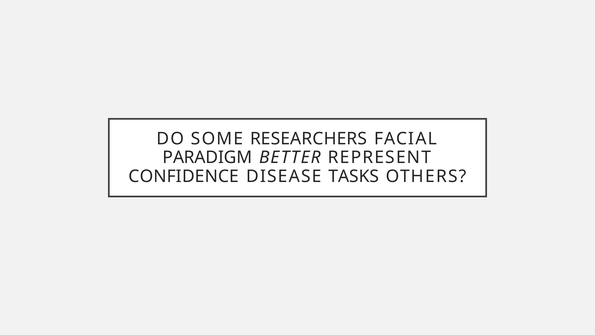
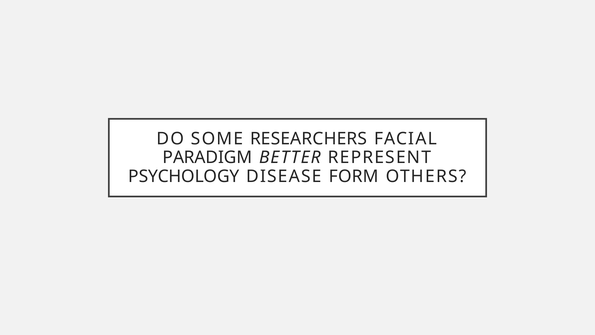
CONFIDENCE: CONFIDENCE -> PSYCHOLOGY (184, 176)
TASKS: TASKS -> FORM (354, 176)
